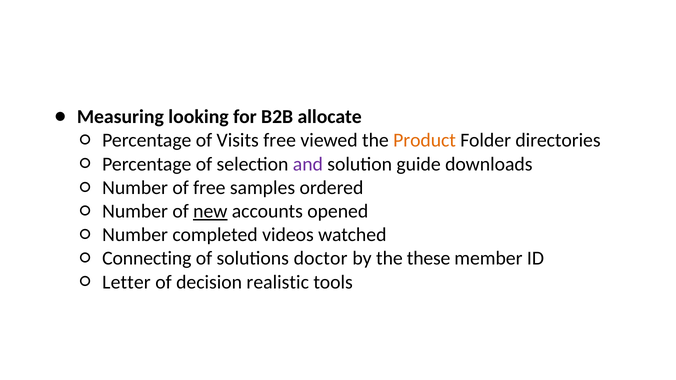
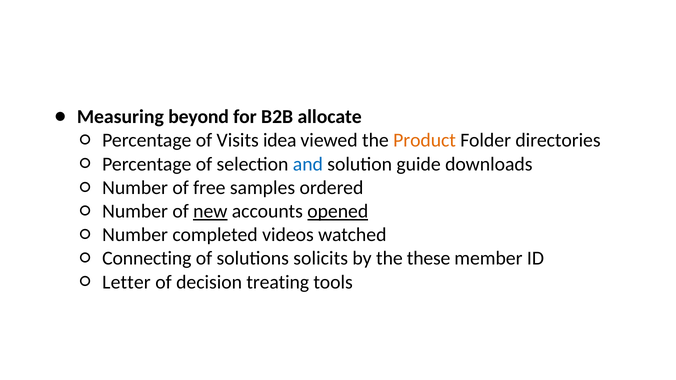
looking: looking -> beyond (199, 117)
Visits free: free -> idea (280, 141)
and colour: purple -> blue (308, 164)
opened underline: none -> present (338, 211)
doctor: doctor -> solicits (321, 259)
realistic: realistic -> treating (278, 282)
